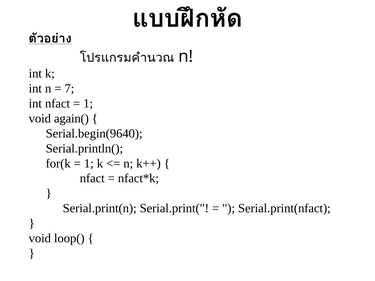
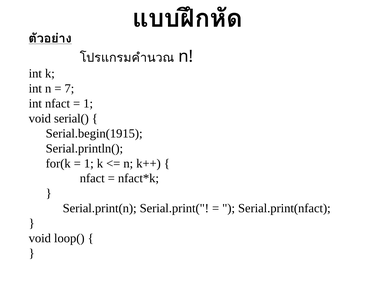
again(: again( -> serial( (71, 119)
Serial.begin(9640: Serial.begin(9640 -> Serial.begin(1915 (94, 134)
